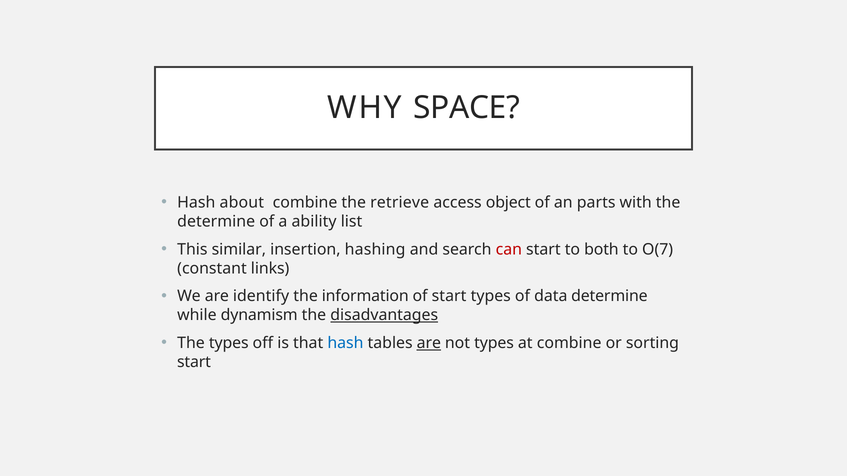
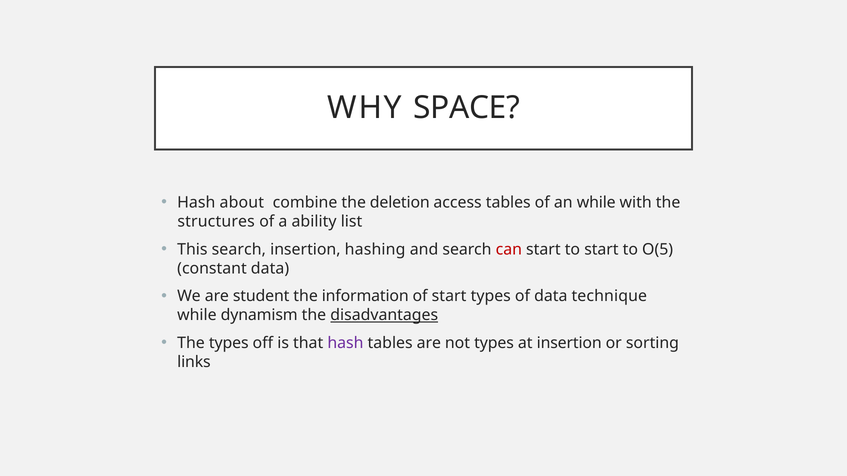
retrieve: retrieve -> deletion (400, 203)
access object: object -> tables (508, 203)
an parts: parts -> while (596, 203)
determine: determine -> structures (216, 222)
This similar: similar -> search (239, 250)
to both: both -> start (601, 250)
O(7: O(7 -> O(5 (658, 250)
constant links: links -> data (270, 269)
identify: identify -> student (261, 296)
data determine: determine -> technique (609, 296)
hash colour: blue -> purple (345, 343)
are underline: present -> none (429, 343)
at combine: combine -> insertion (569, 343)
start: start -> links (194, 362)
